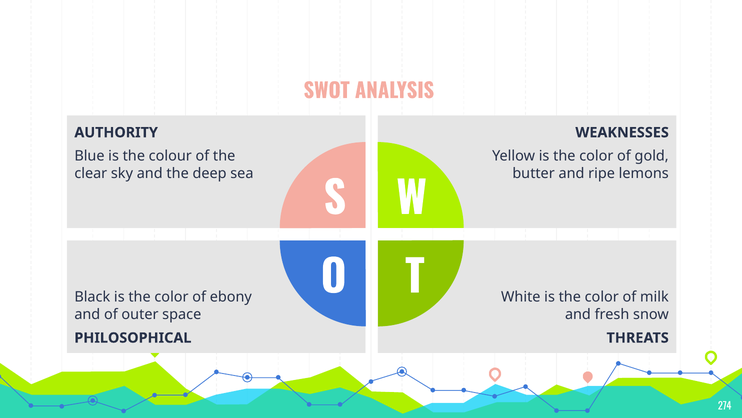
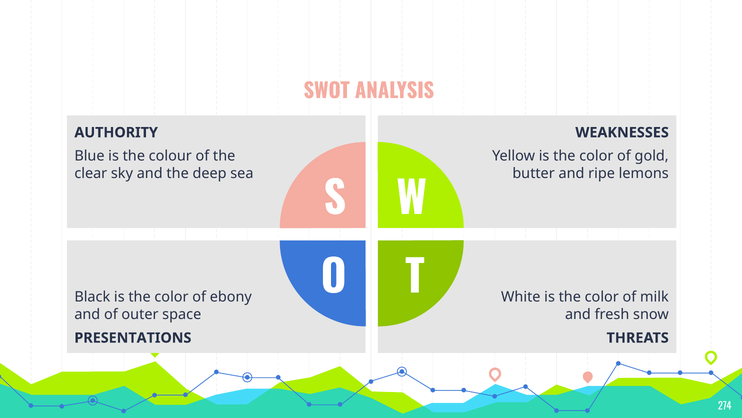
PHILOSOPHICAL: PHILOSOPHICAL -> PRESENTATIONS (133, 337)
